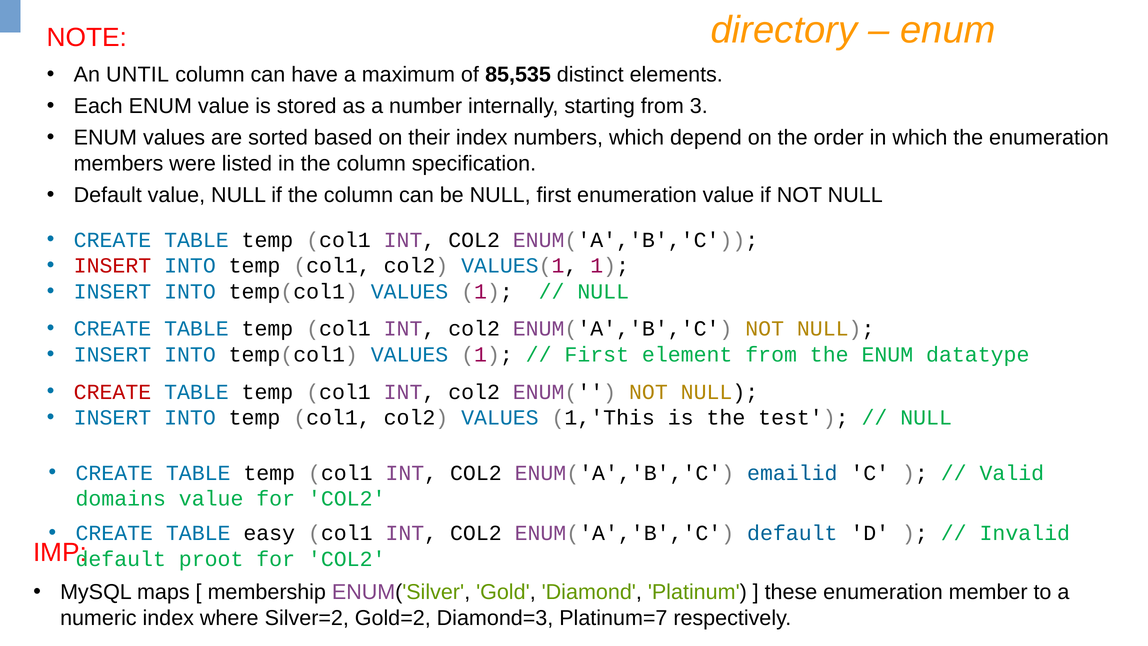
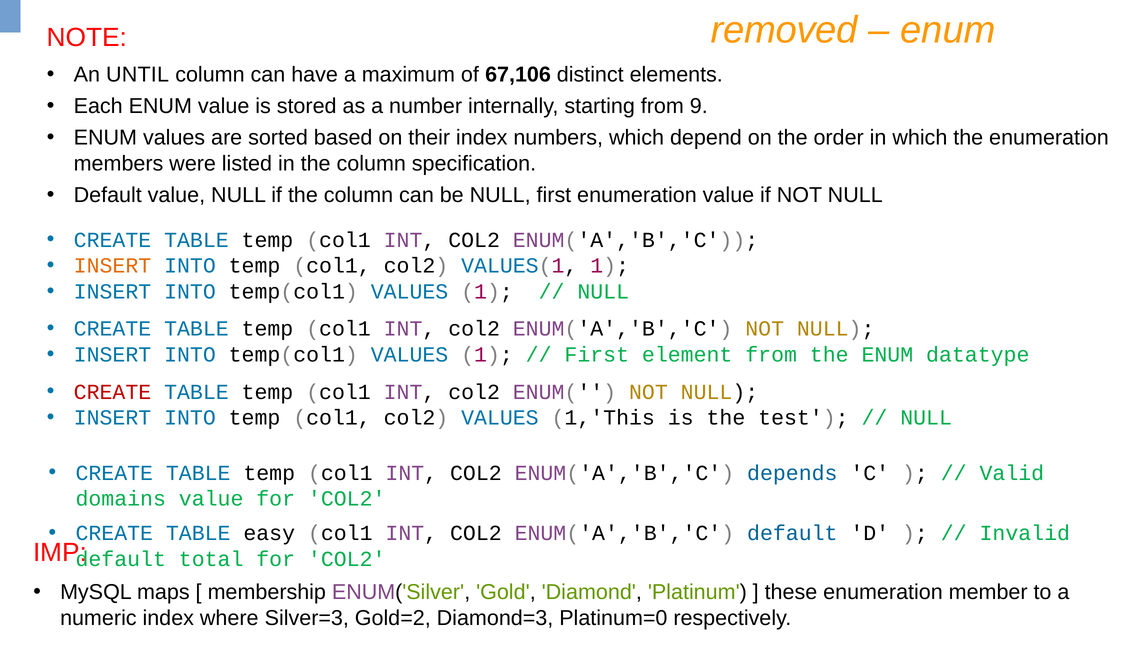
directory: directory -> removed (784, 30)
85,535: 85,535 -> 67,106 (518, 75)
3: 3 -> 9 (699, 106)
INSERT colour: red -> orange (112, 266)
emailid: emailid -> depends (792, 473)
proot: proot -> total (211, 559)
Silver=2: Silver=2 -> Silver=3 (307, 618)
Platinum=7: Platinum=7 -> Platinum=0 (613, 618)
